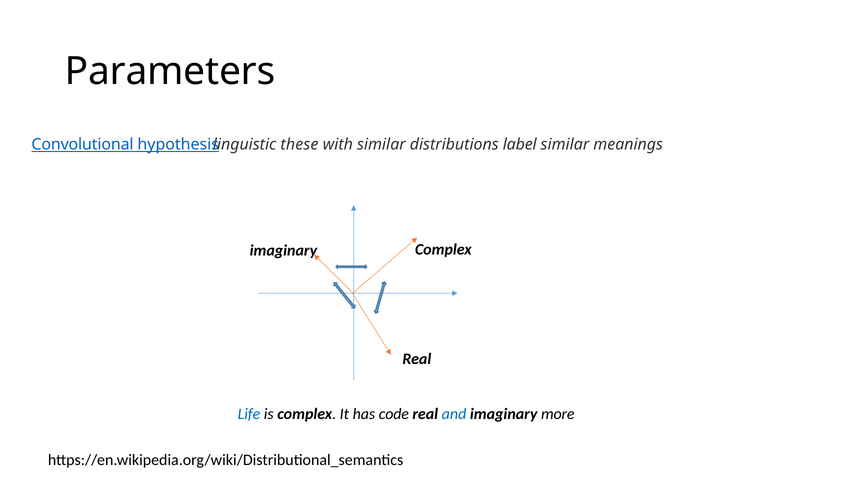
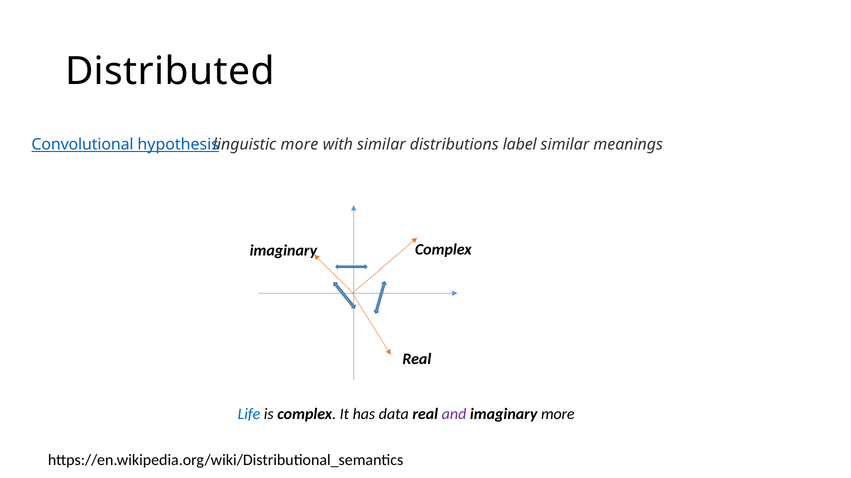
Parameters: Parameters -> Distributed (170, 71)
linguistic these: these -> more (299, 145)
code: code -> data (394, 415)
and colour: blue -> purple (454, 415)
